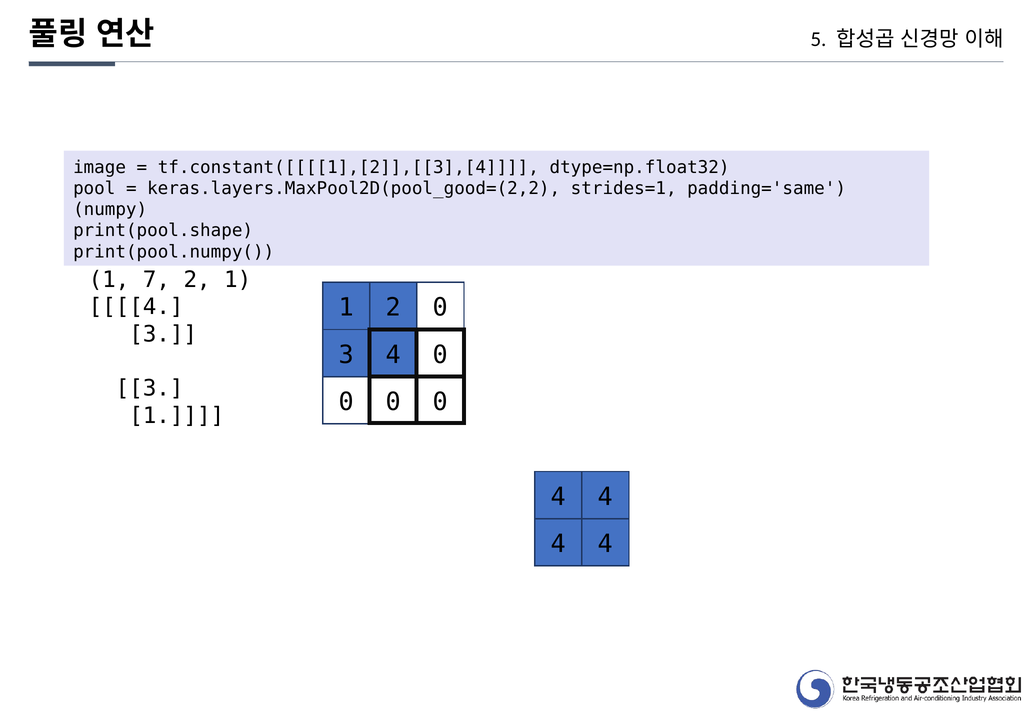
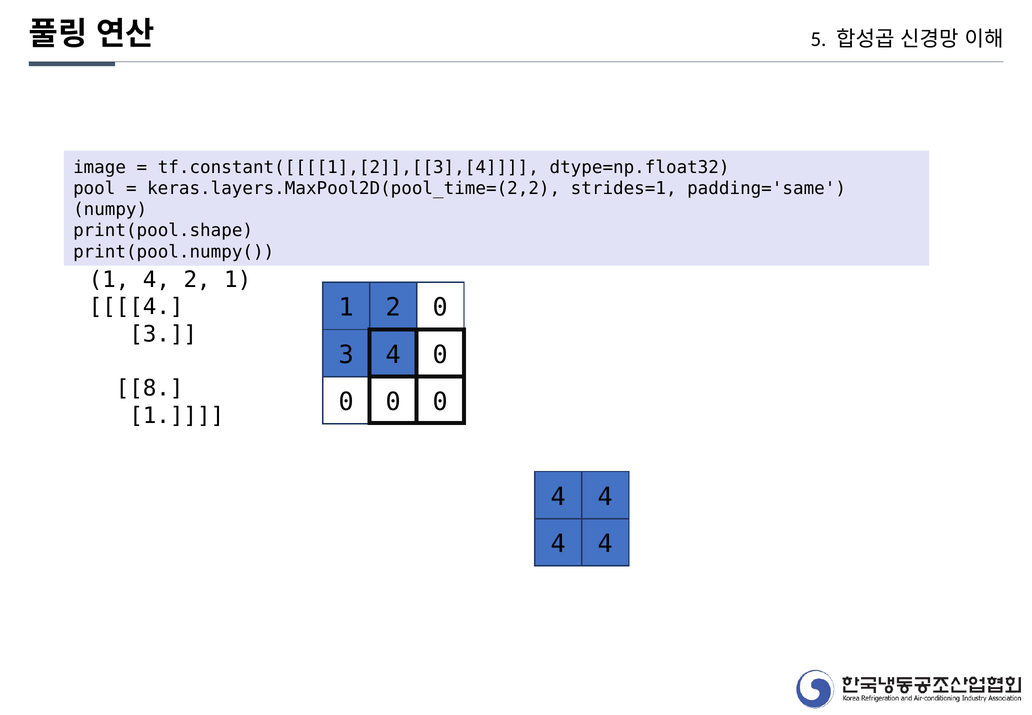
keras.layers.MaxPool2D(pool_good=(2,2: keras.layers.MaxPool2D(pool_good=(2,2 -> keras.layers.MaxPool2D(pool_time=(2,2 (354, 188)
7: 7 -> 4 (156, 279)
3: 3 -> 8 (150, 388)
